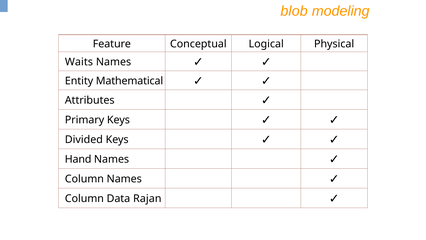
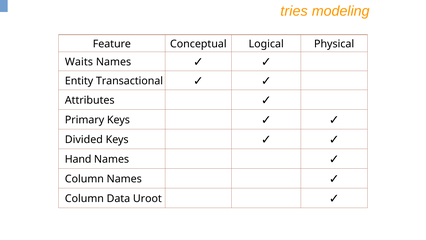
blob: blob -> tries (294, 11)
Mathematical: Mathematical -> Transactional (130, 81)
Rajan: Rajan -> Uroot (147, 198)
